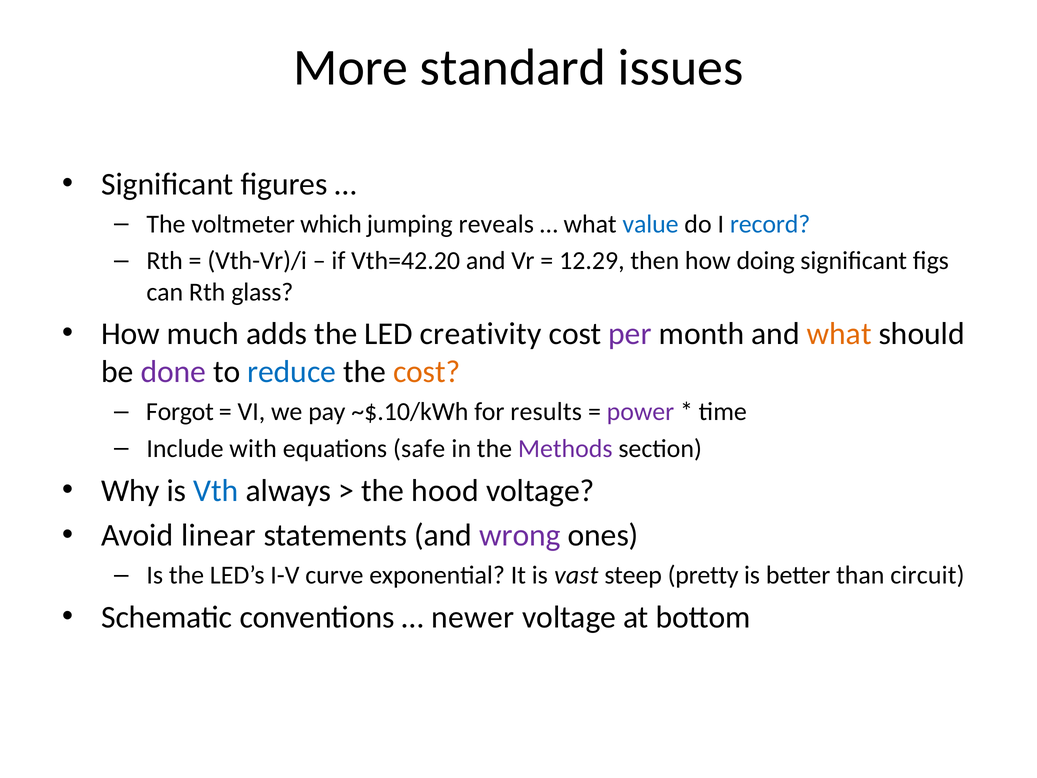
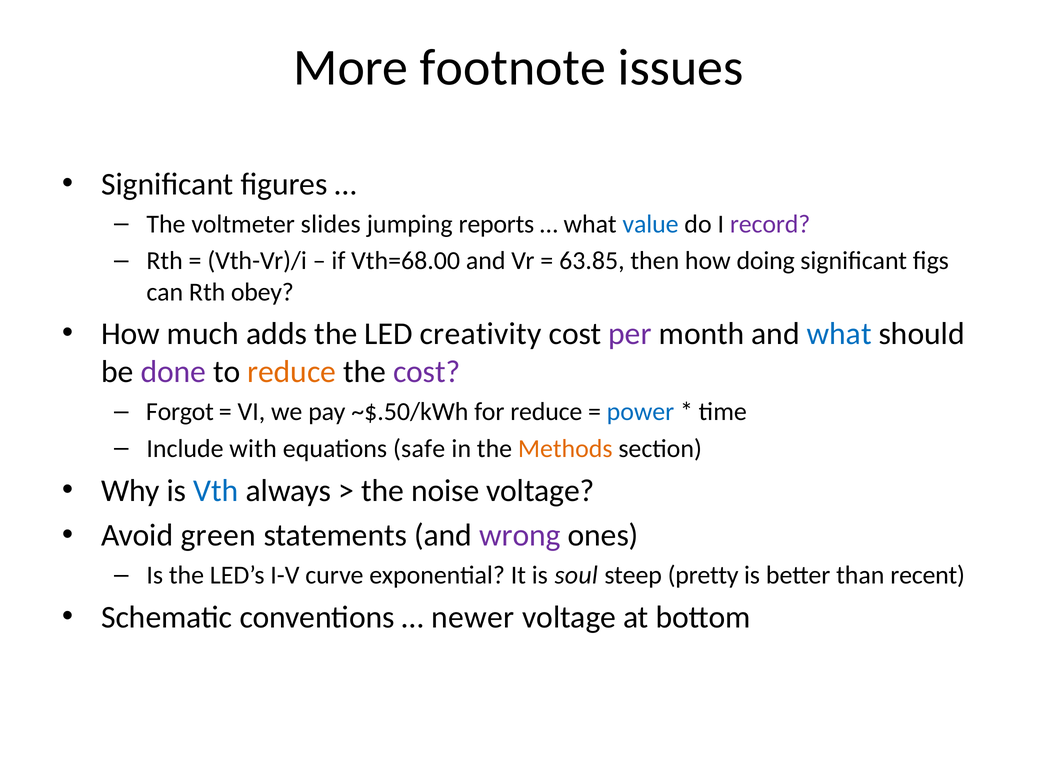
standard: standard -> footnote (513, 68)
which: which -> slides (331, 224)
reveals: reveals -> reports (496, 224)
record colour: blue -> purple (770, 224)
Vth=42.20: Vth=42.20 -> Vth=68.00 (406, 261)
12.29: 12.29 -> 63.85 (592, 261)
glass: glass -> obey (262, 292)
what colour: orange -> blue (839, 334)
reduce colour: blue -> orange (292, 372)
cost colour: orange -> purple (427, 372)
~$.10/kWh: ~$.10/kWh -> ~$.50/kWh (410, 412)
for results: results -> reduce (546, 412)
power colour: purple -> blue (640, 412)
Methods colour: purple -> orange (565, 449)
hood: hood -> noise (445, 490)
linear: linear -> green (218, 535)
vast: vast -> soul (576, 575)
circuit: circuit -> recent (928, 575)
